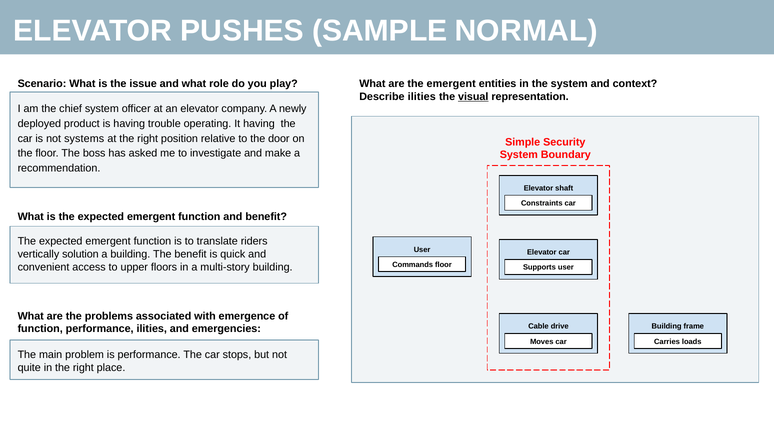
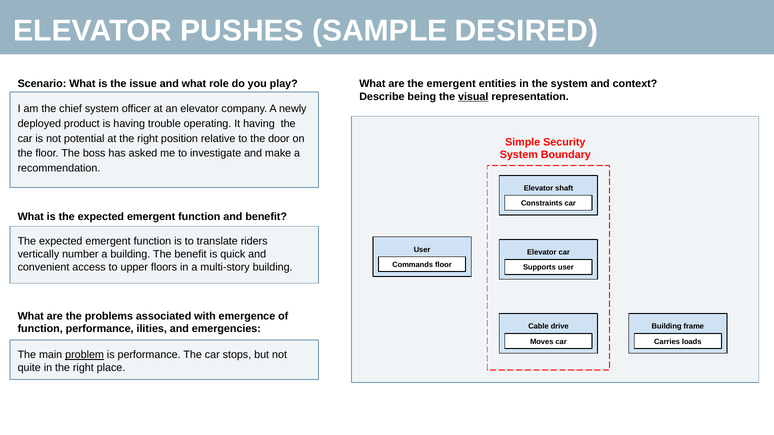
NORMAL: NORMAL -> DESIRED (526, 31)
Describe ilities: ilities -> being (422, 97)
systems: systems -> potential (84, 139)
solution: solution -> number (80, 254)
problem underline: none -> present (85, 355)
